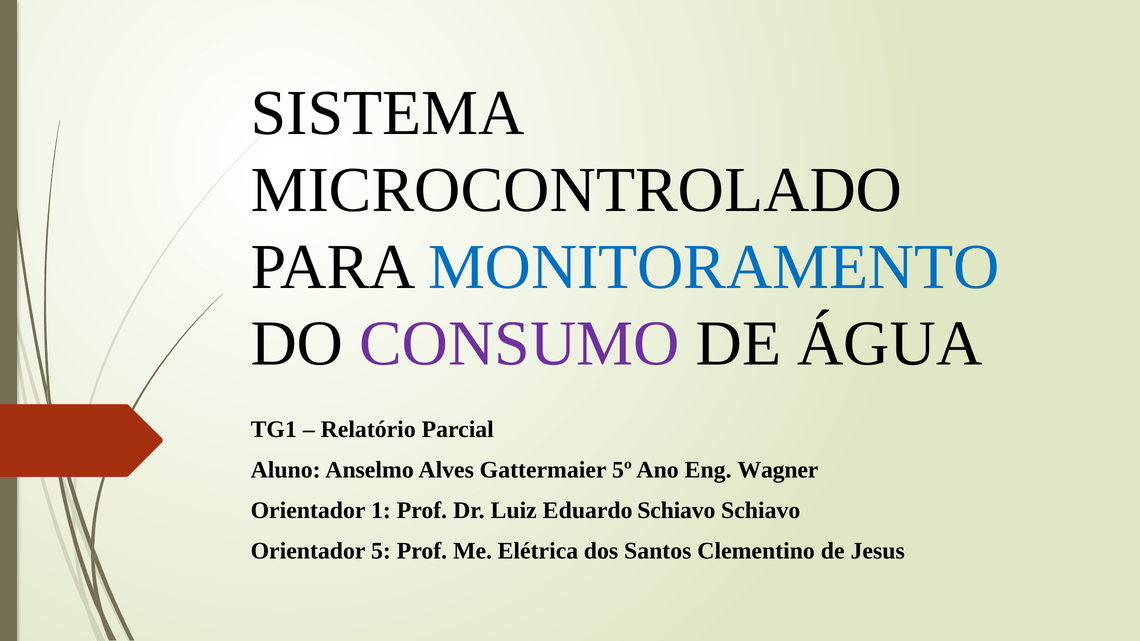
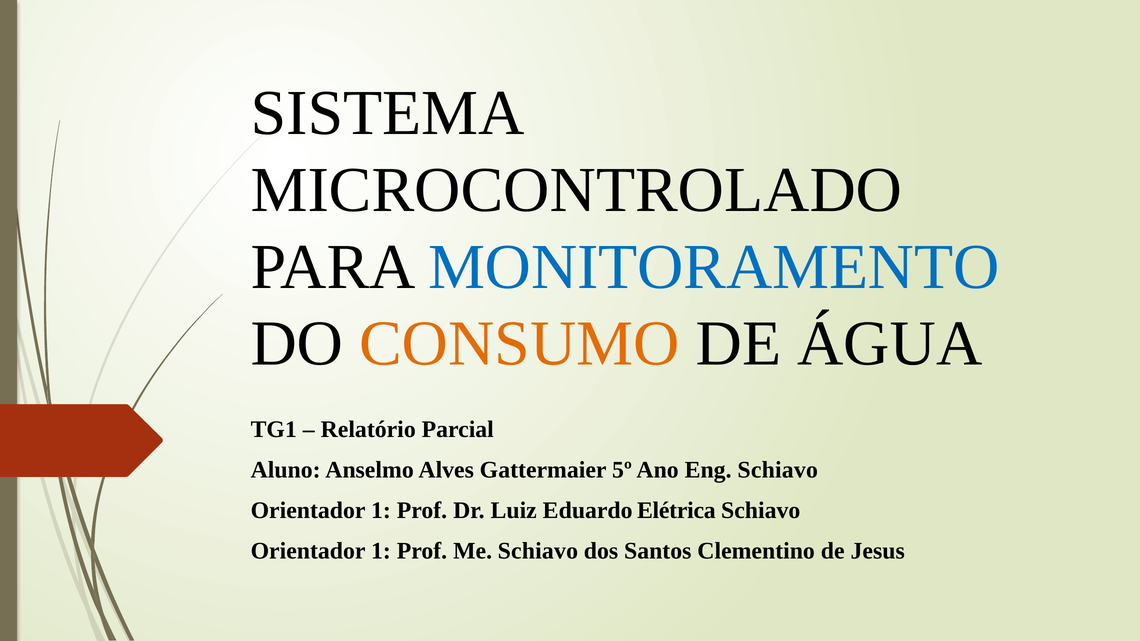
CONSUMO colour: purple -> orange (519, 344)
Eng Wagner: Wagner -> Schiavo (778, 470)
Eduardo Schiavo: Schiavo -> Elétrica (676, 511)
5: 5 -> 1 (381, 551)
Me Elétrica: Elétrica -> Schiavo (538, 551)
